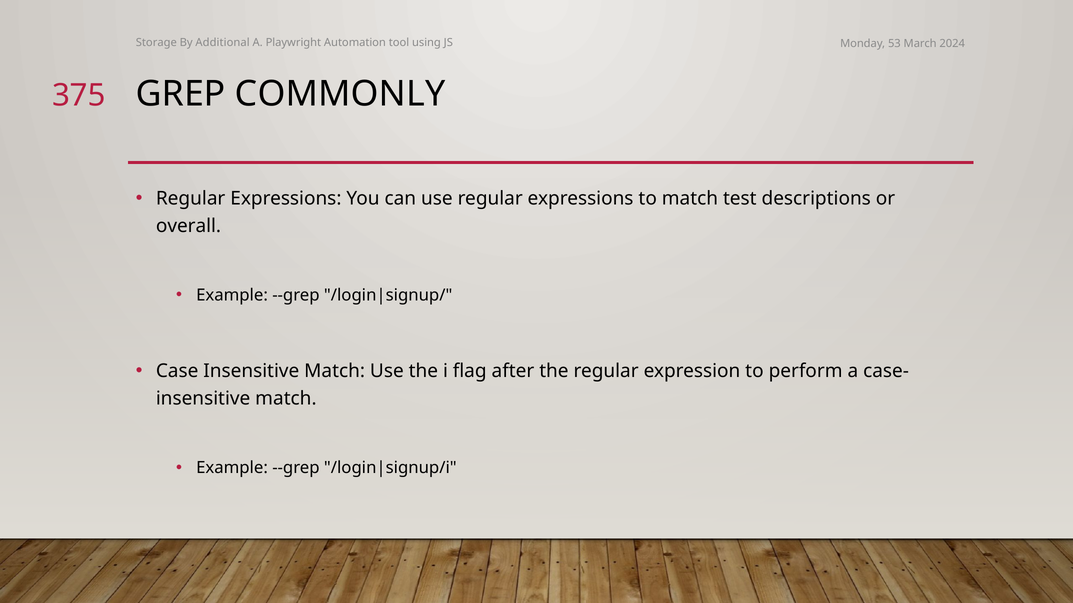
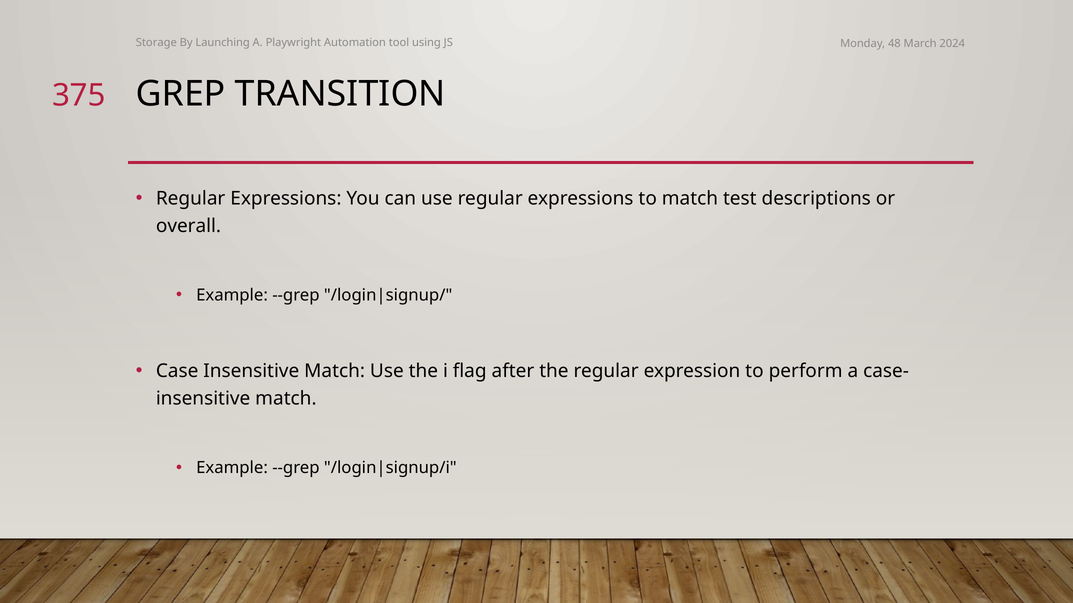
Additional: Additional -> Launching (223, 43)
53: 53 -> 48 (894, 43)
COMMONLY: COMMONLY -> TRANSITION (340, 94)
